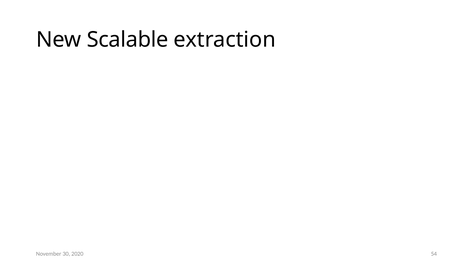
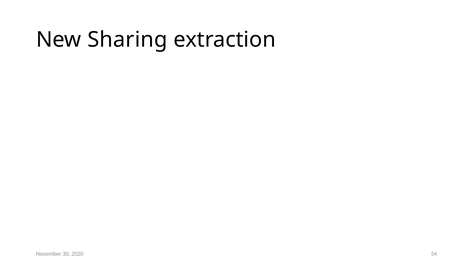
Scalable: Scalable -> Sharing (127, 40)
